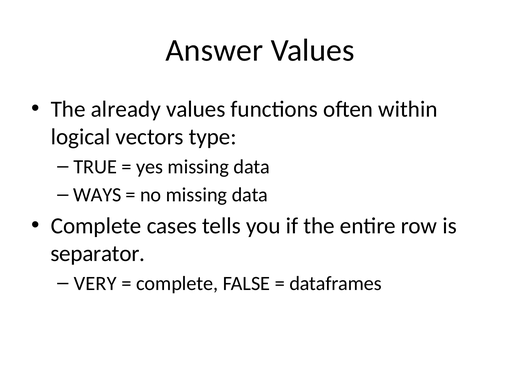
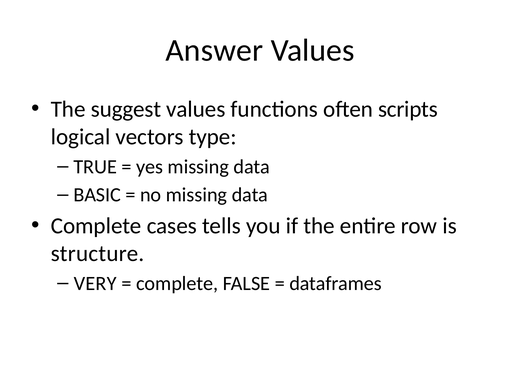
already: already -> suggest (126, 109)
within: within -> scripts (408, 109)
WAYS: WAYS -> BASIC (97, 195)
separator: separator -> structure (98, 254)
